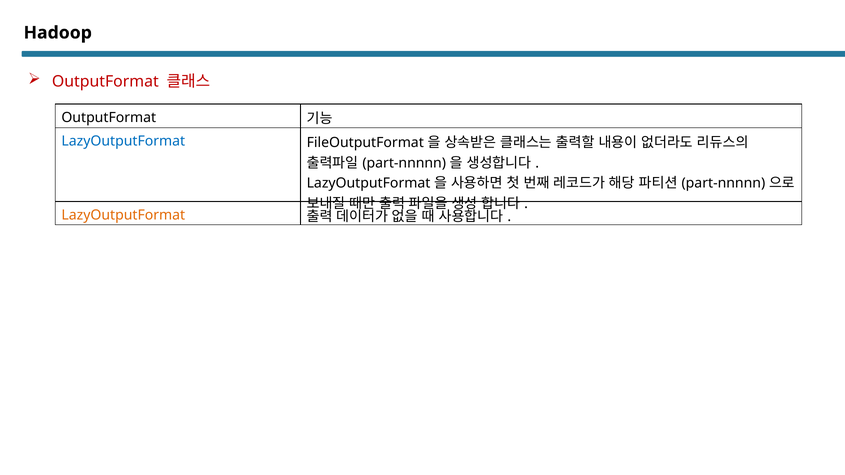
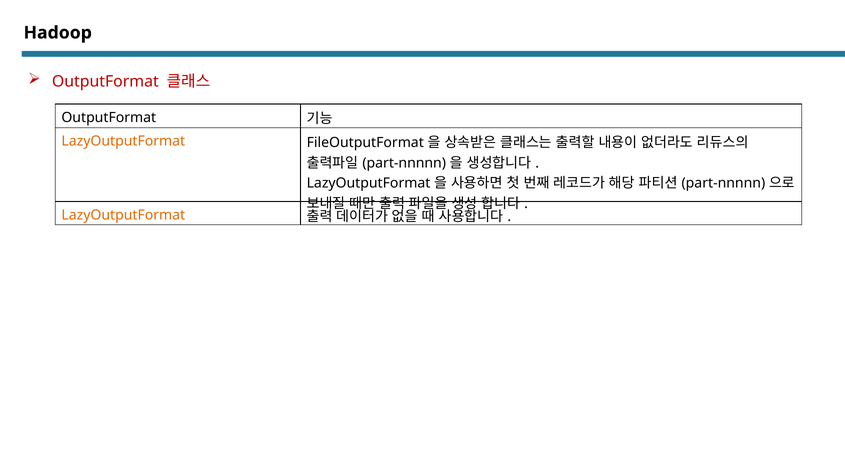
LazyOutputFormat colour: blue -> orange (123, 141)
